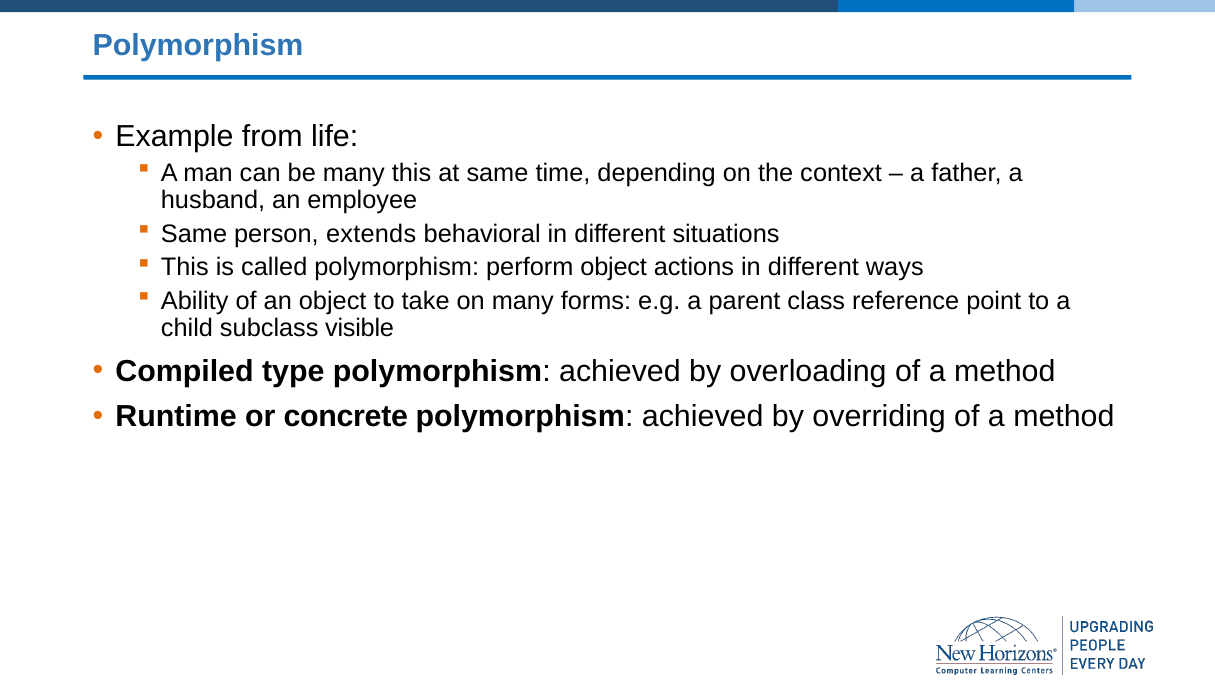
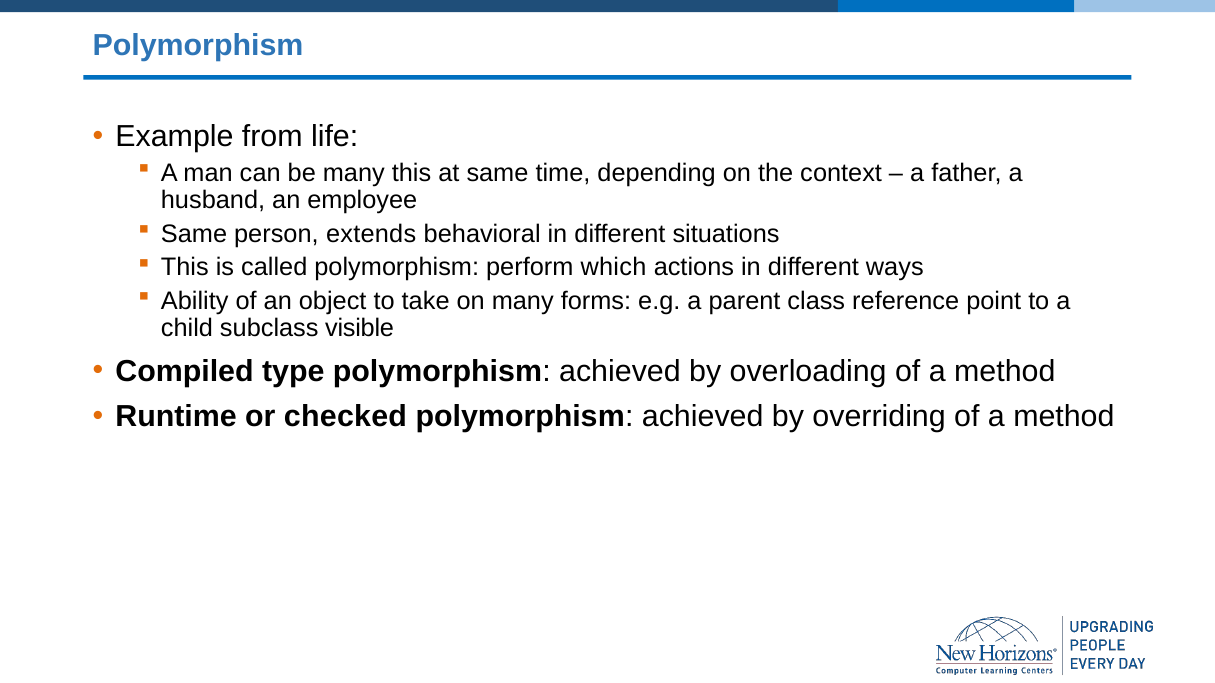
perform object: object -> which (613, 268)
concrete: concrete -> checked (345, 417)
